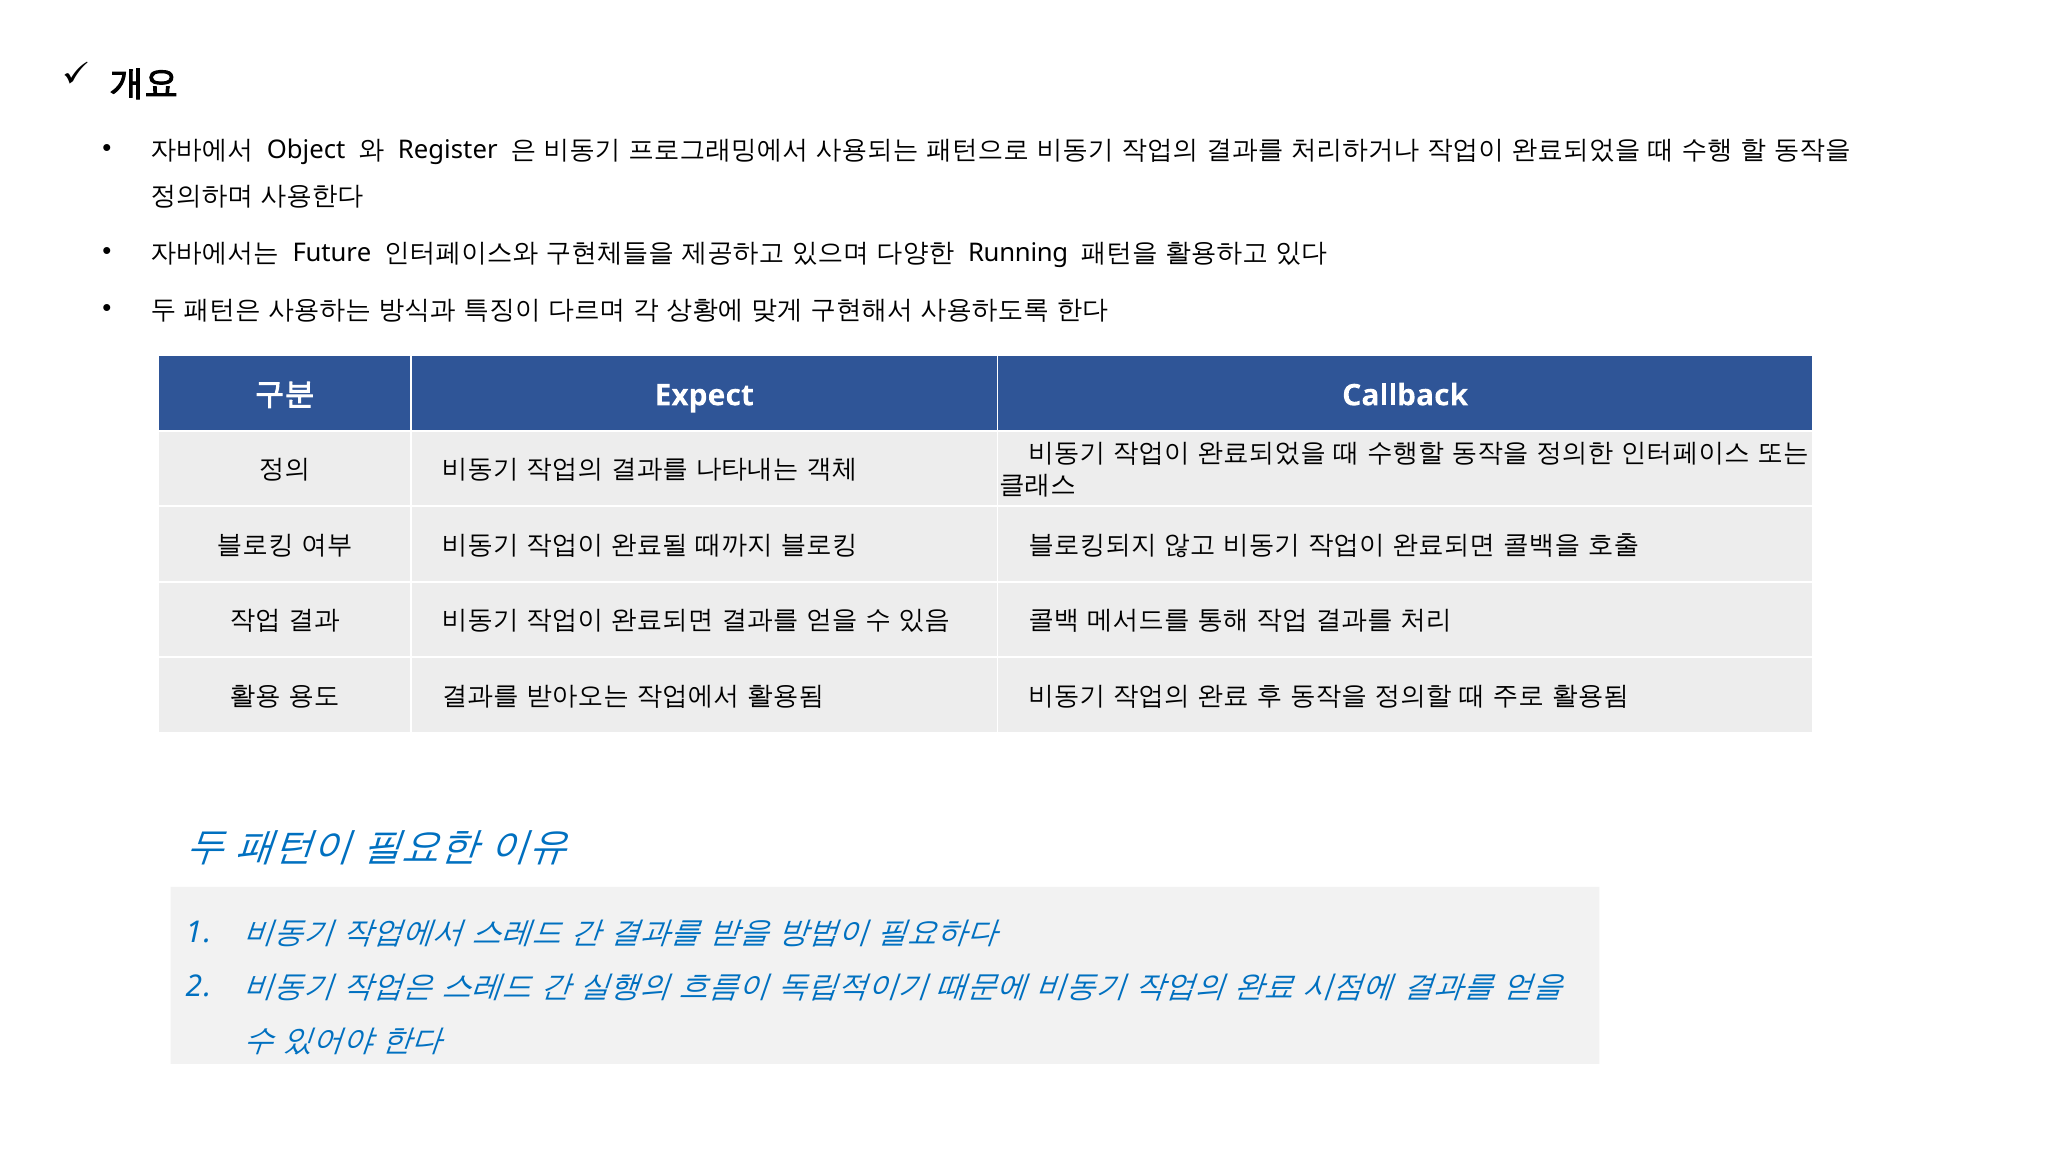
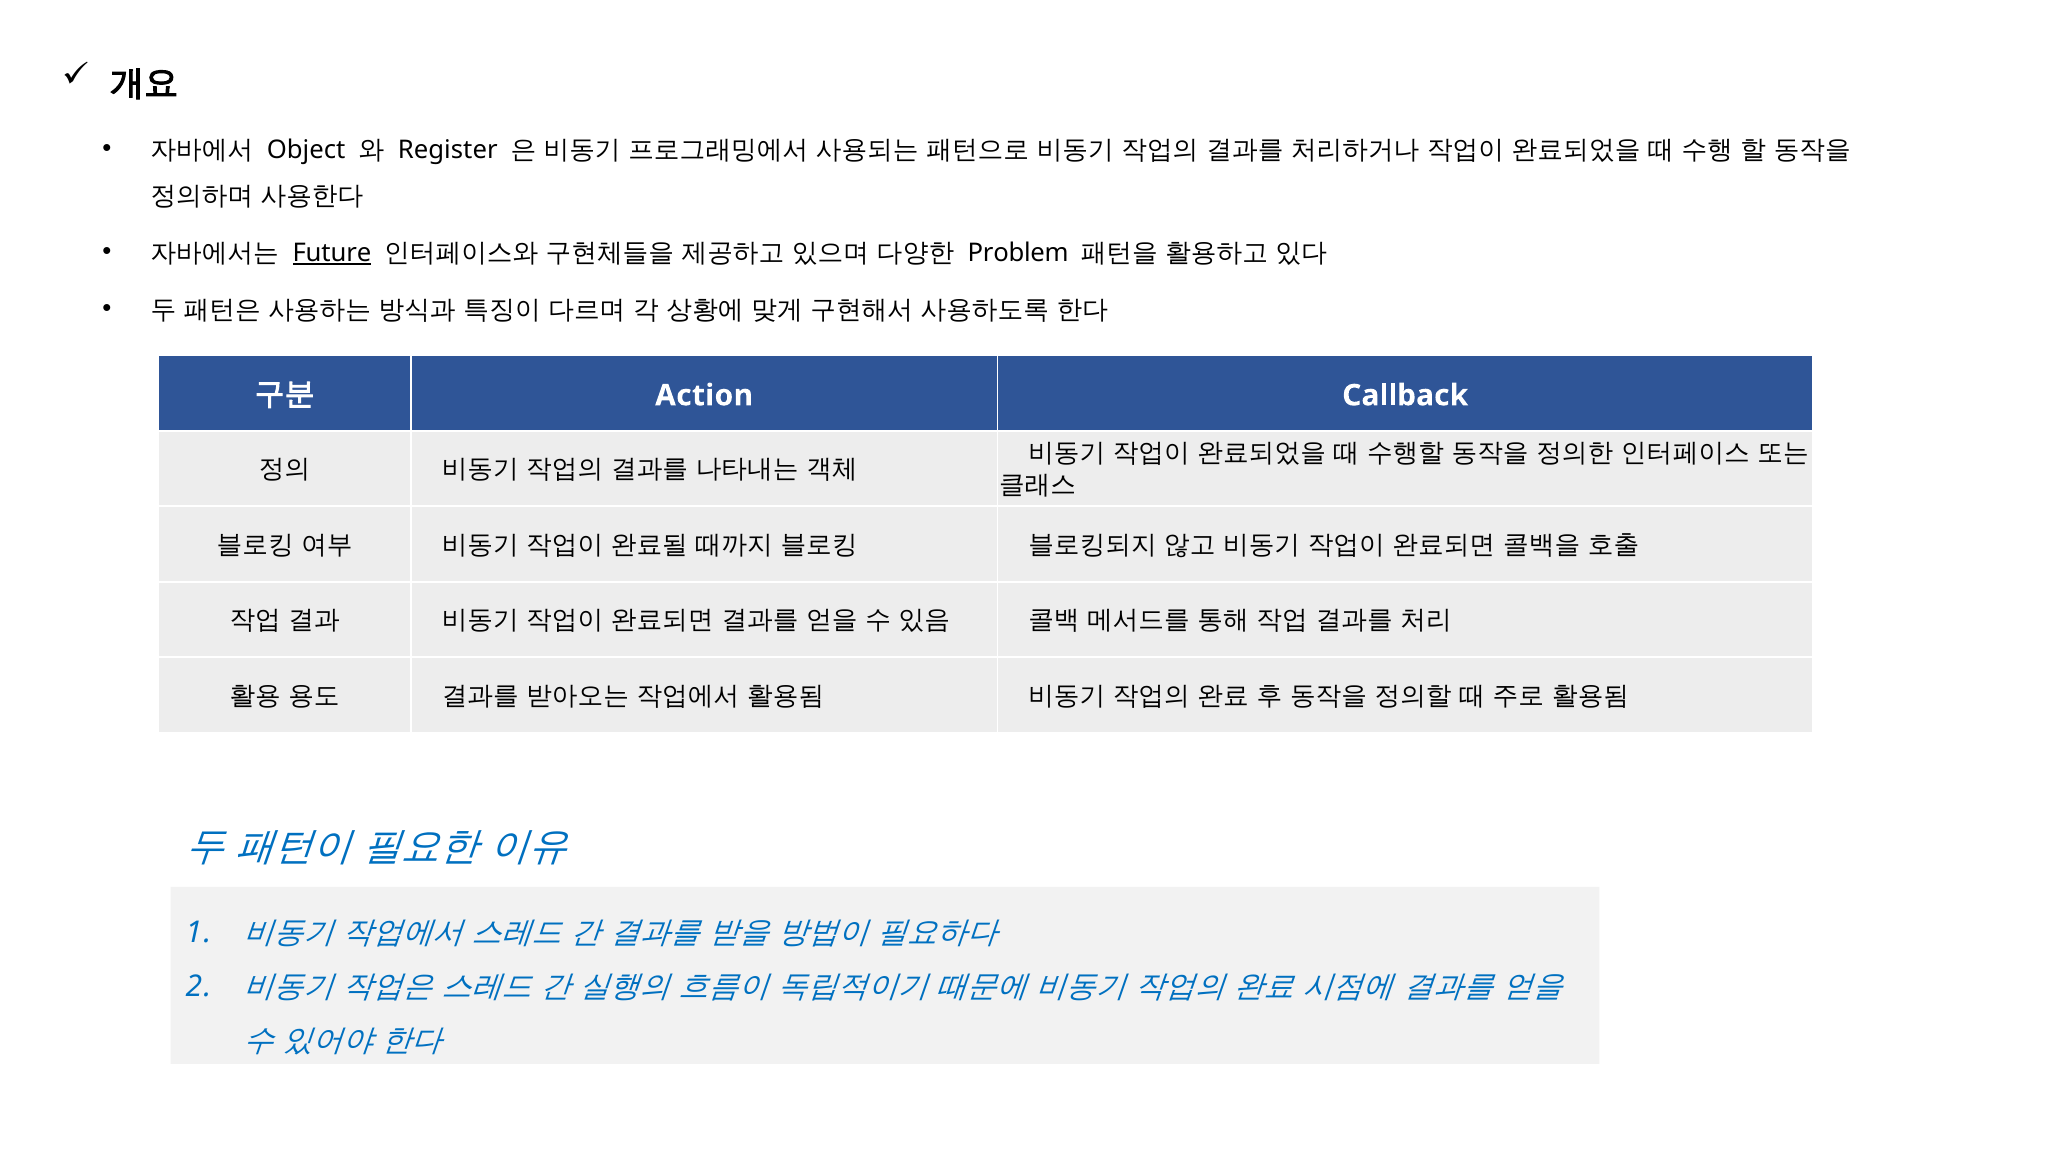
Future underline: none -> present (332, 253)
Running: Running -> Problem (1018, 253)
Expect: Expect -> Action (704, 395)
